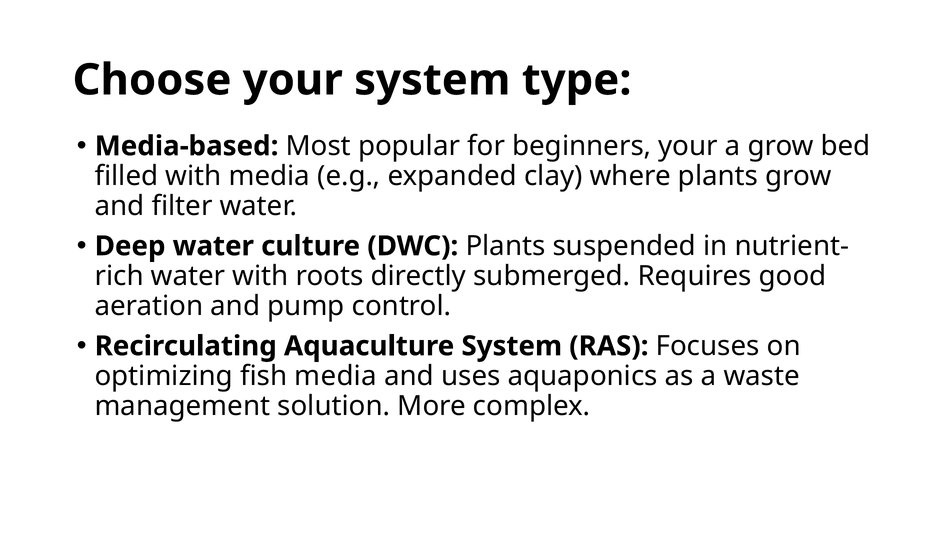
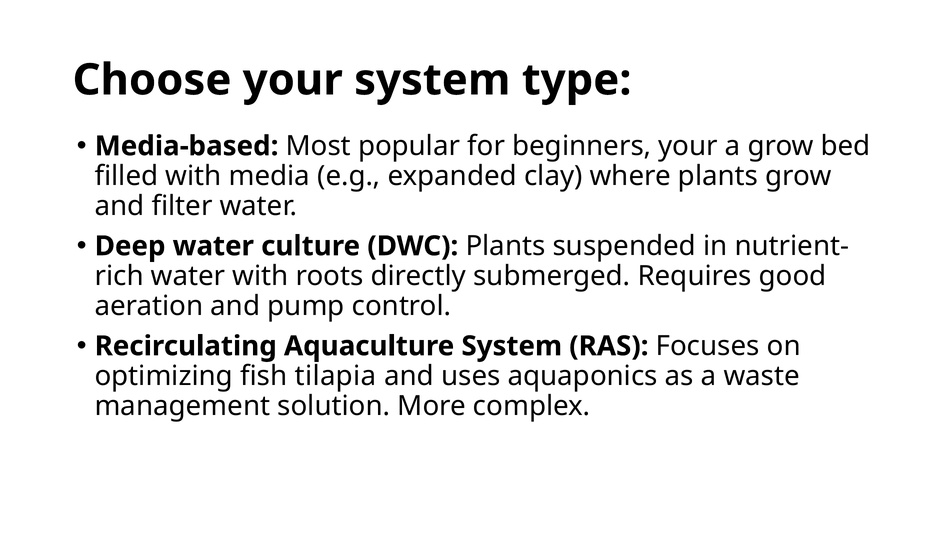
fish media: media -> tilapia (336, 376)
